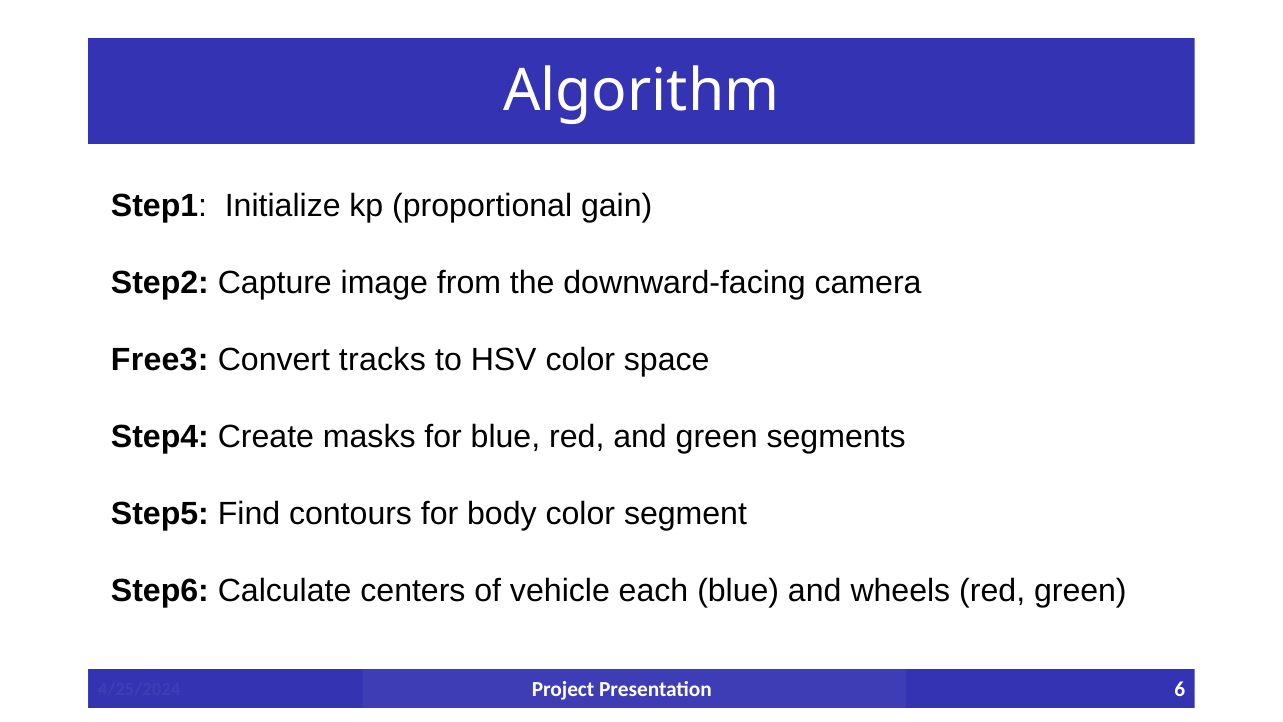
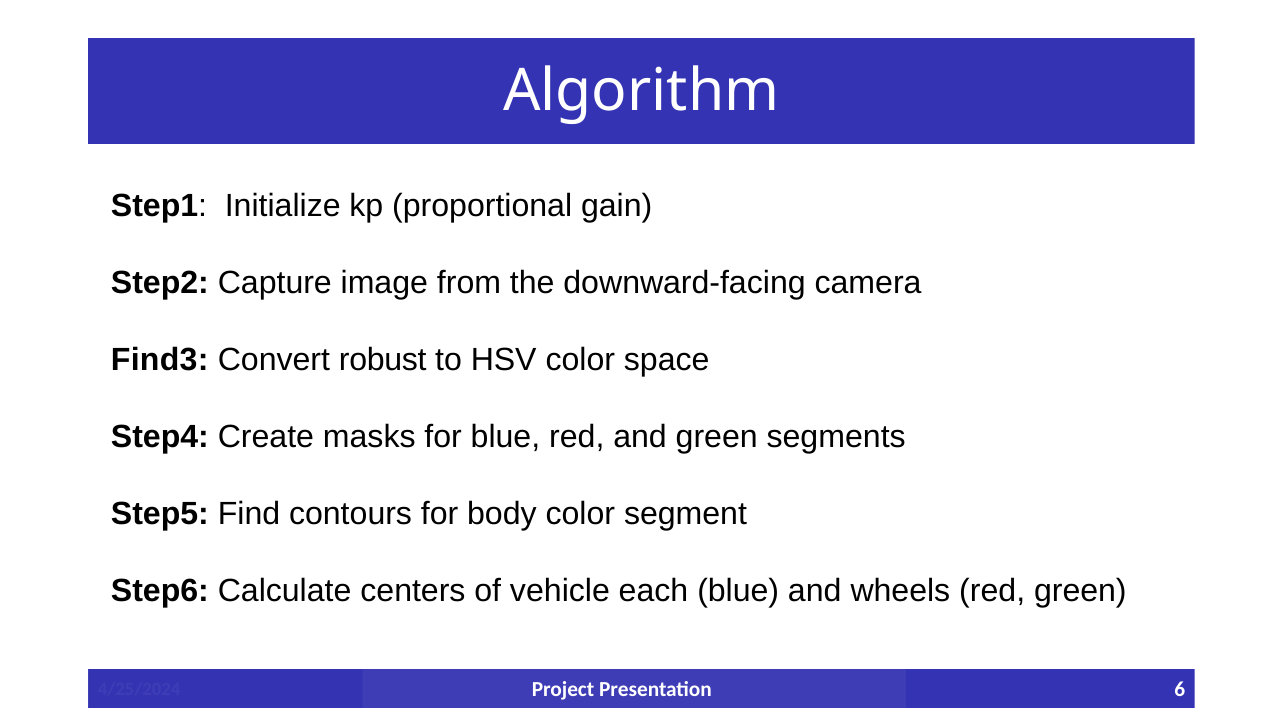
Free3: Free3 -> Find3 (160, 360)
tracks: tracks -> robust (383, 360)
